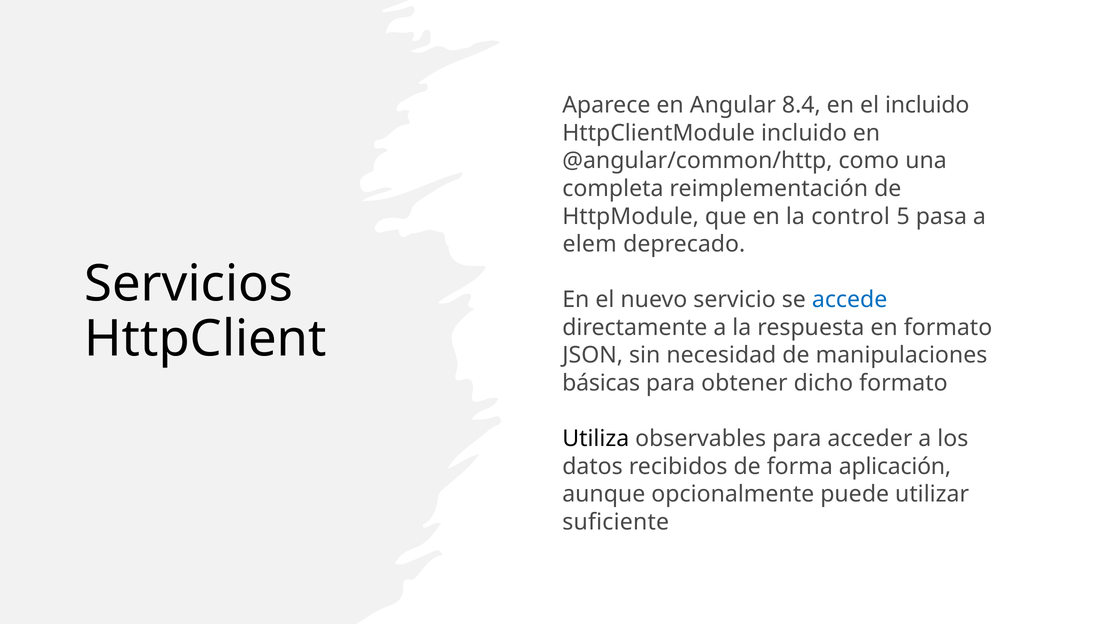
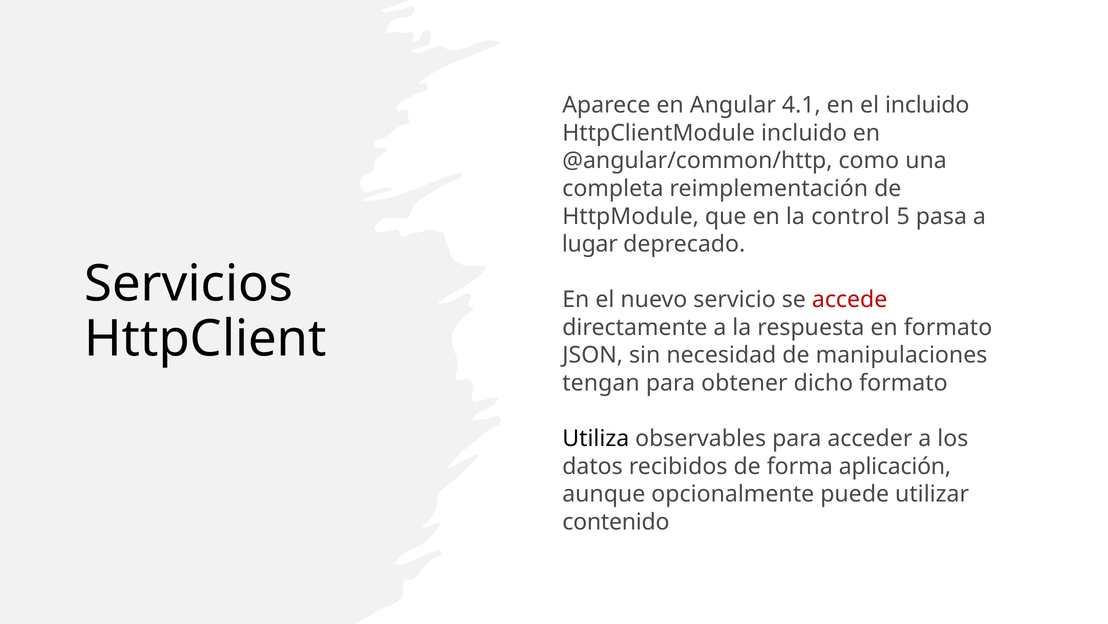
8.4: 8.4 -> 4.1 (801, 105)
elem: elem -> lugar (590, 244)
accede colour: blue -> red (850, 299)
básicas: básicas -> tengan (601, 383)
suficiente: suficiente -> contenido (616, 521)
